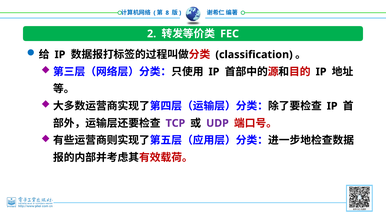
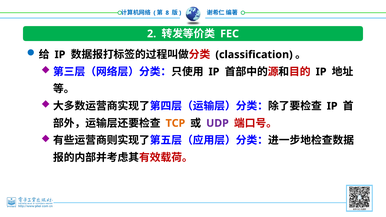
TCP colour: purple -> orange (175, 123)
